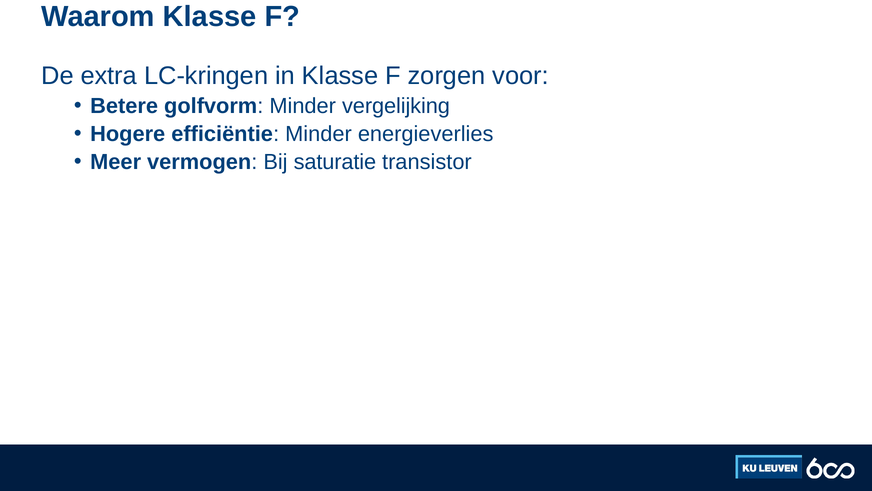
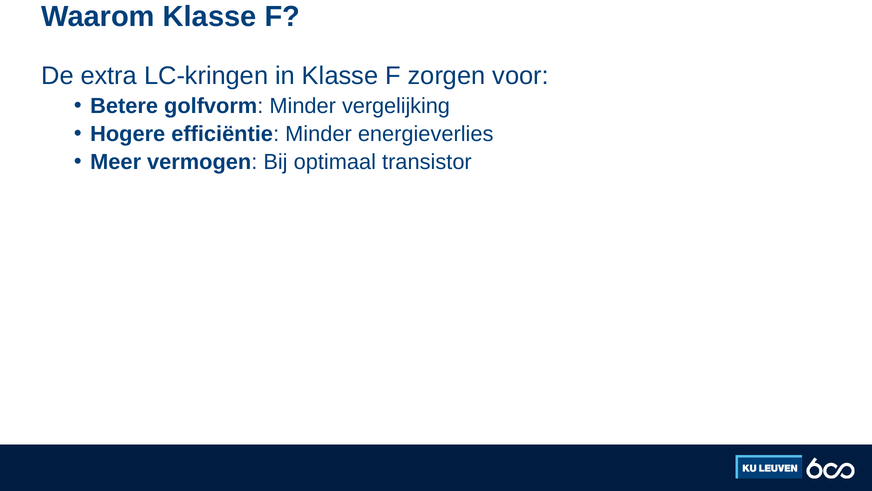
saturatie: saturatie -> optimaal (335, 162)
